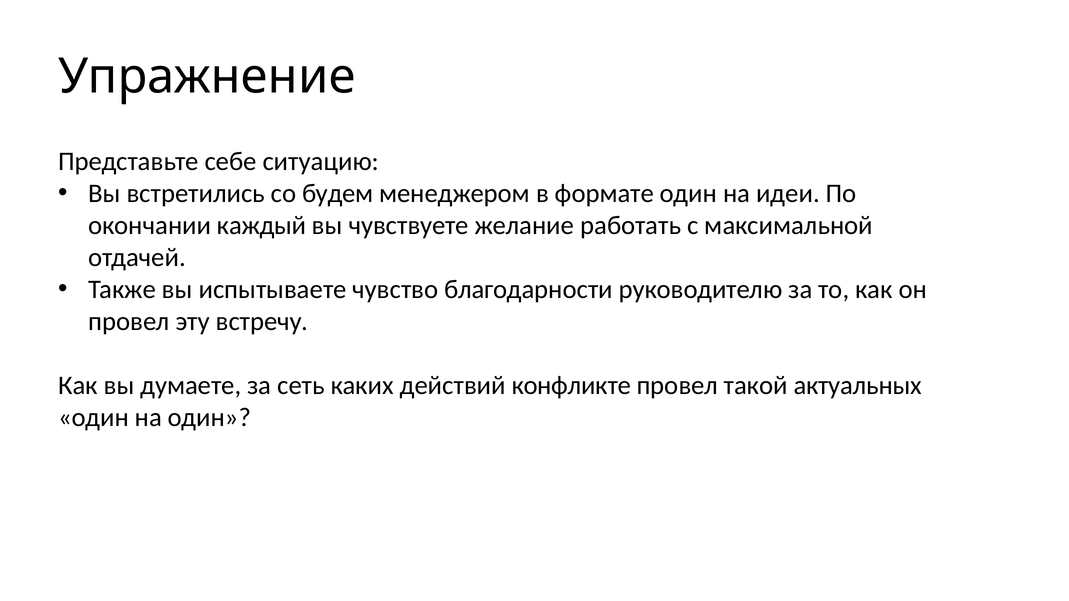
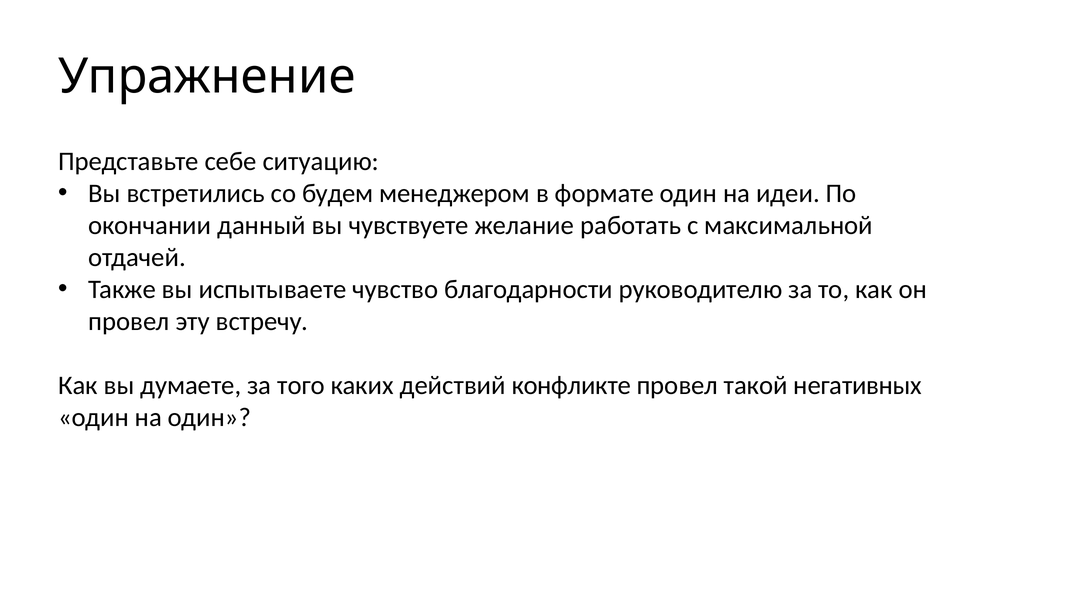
каждый: каждый -> данный (261, 225)
сеть: сеть -> того (301, 386)
актуальных: актуальных -> негативных (858, 386)
